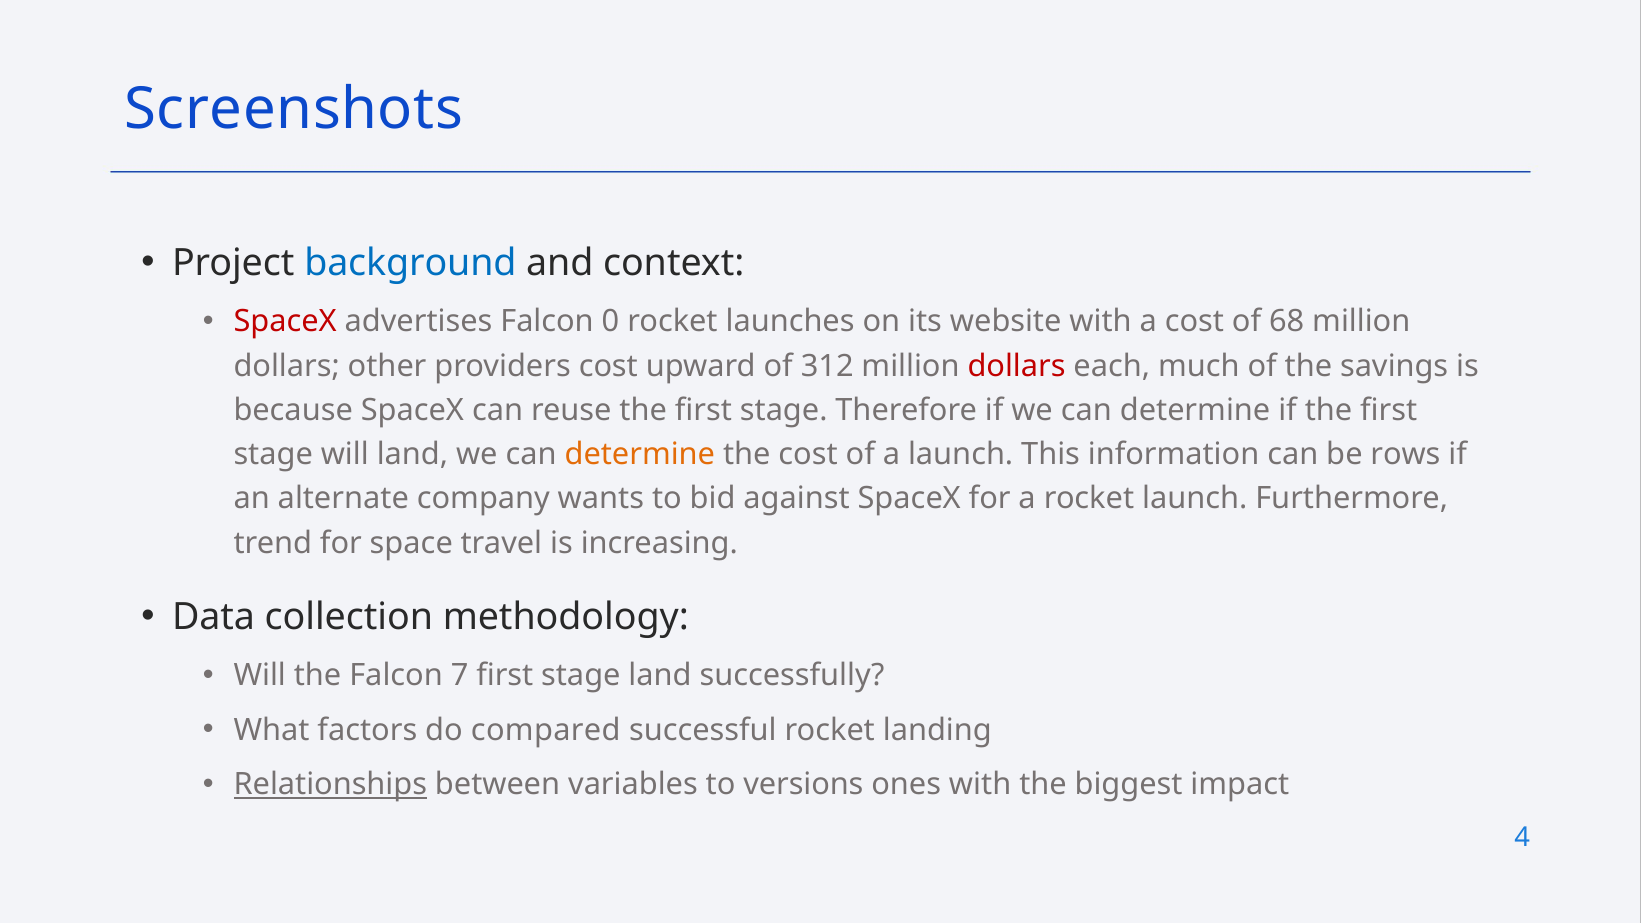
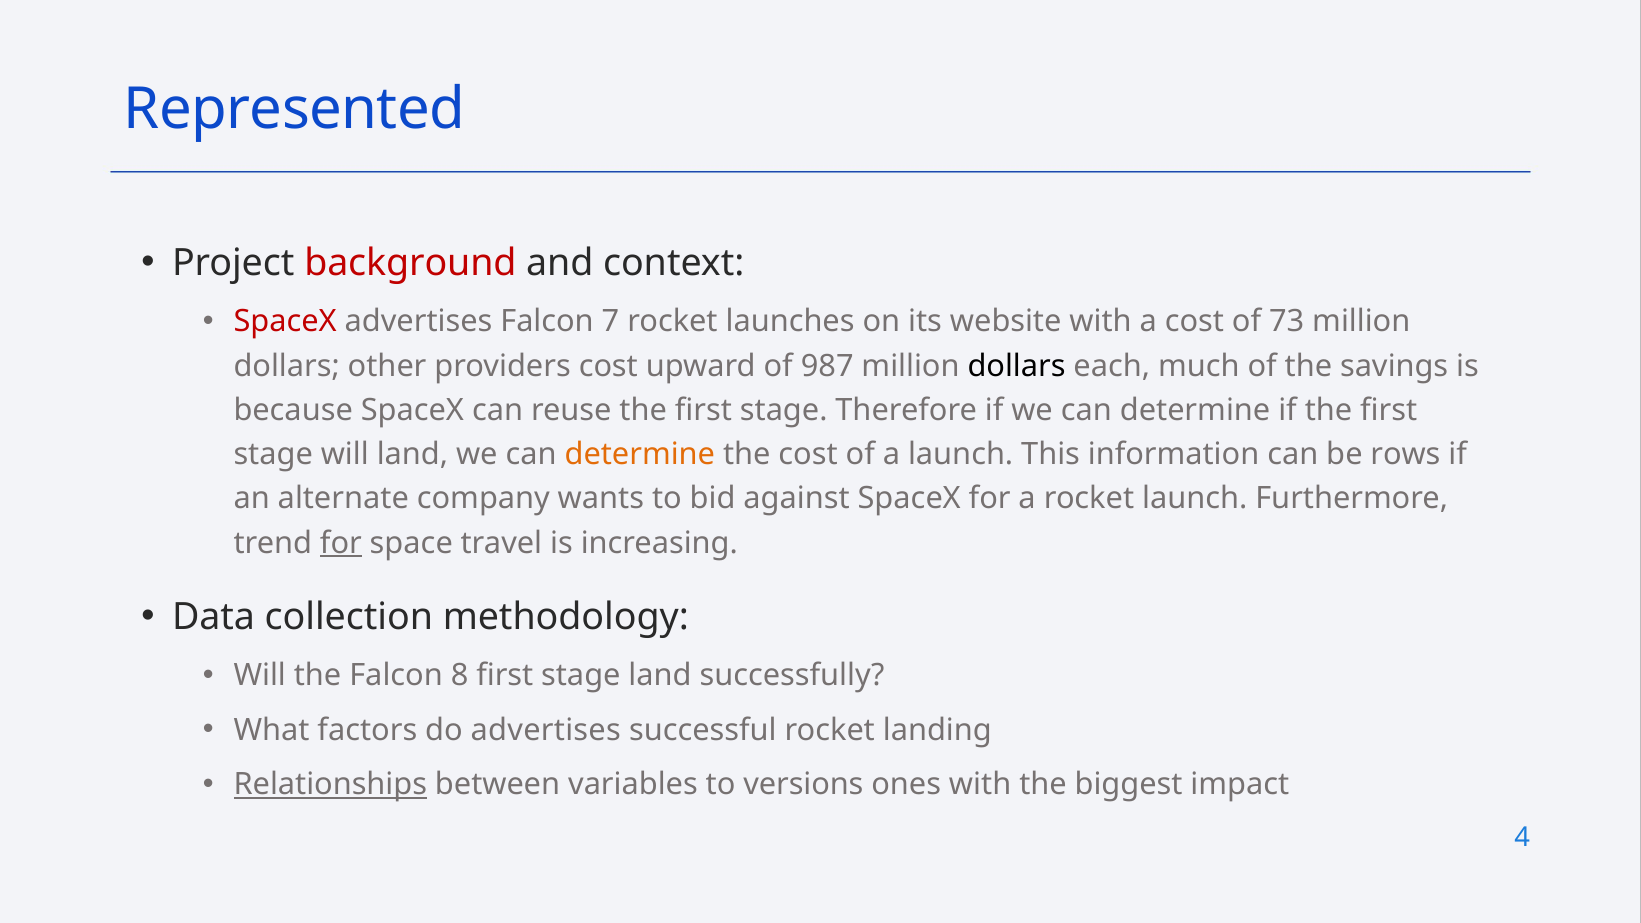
Screenshots: Screenshots -> Represented (294, 110)
background colour: blue -> red (410, 264)
0: 0 -> 7 (611, 322)
68: 68 -> 73 (1287, 322)
312: 312 -> 987 (827, 366)
dollars colour: red -> black (1017, 366)
for underline: none -> present (341, 543)
7: 7 -> 8 (460, 676)
do compared: compared -> advertises (546, 730)
